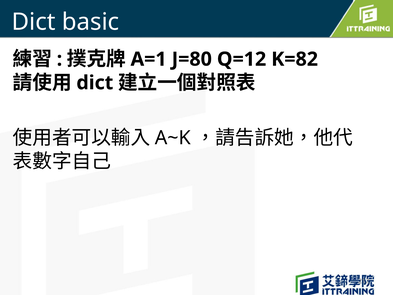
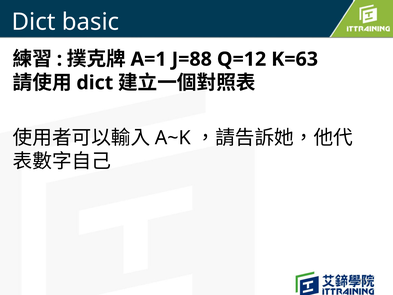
J=80: J=80 -> J=88 (192, 59)
K=82: K=82 -> K=63 (295, 59)
